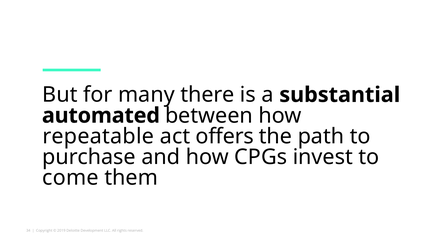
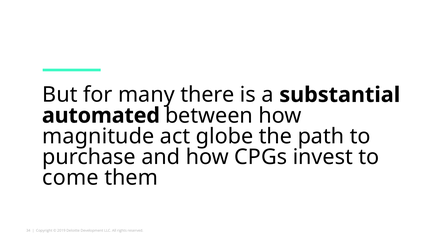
repeatable: repeatable -> magnitude (98, 136)
offers: offers -> globe (225, 136)
